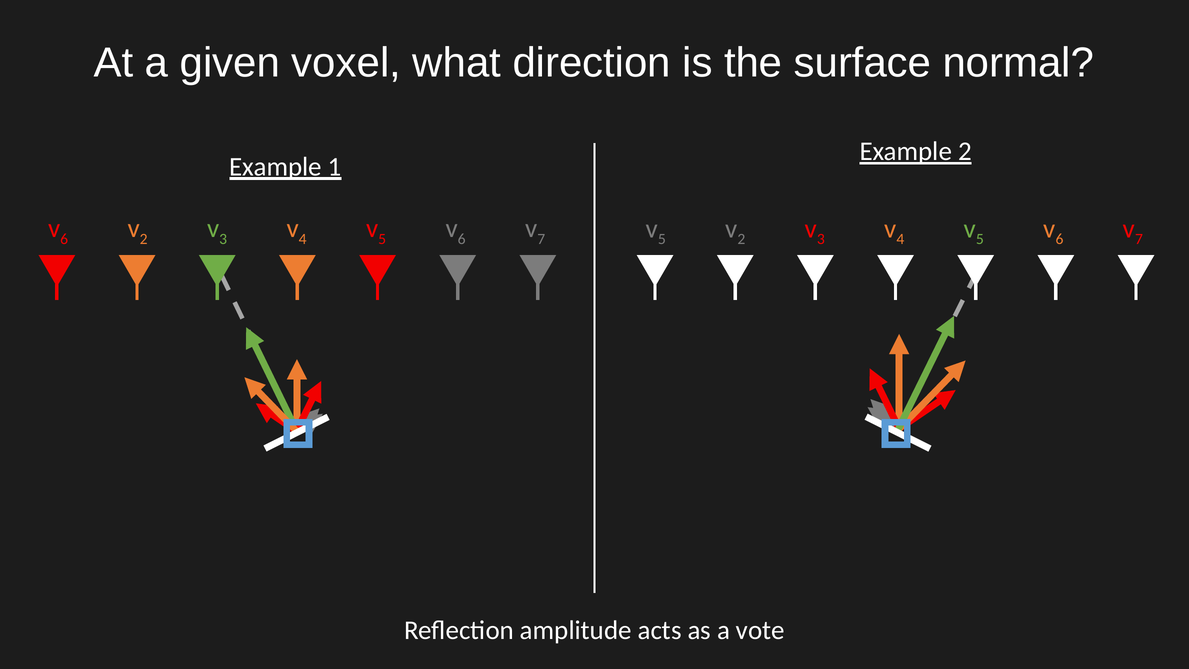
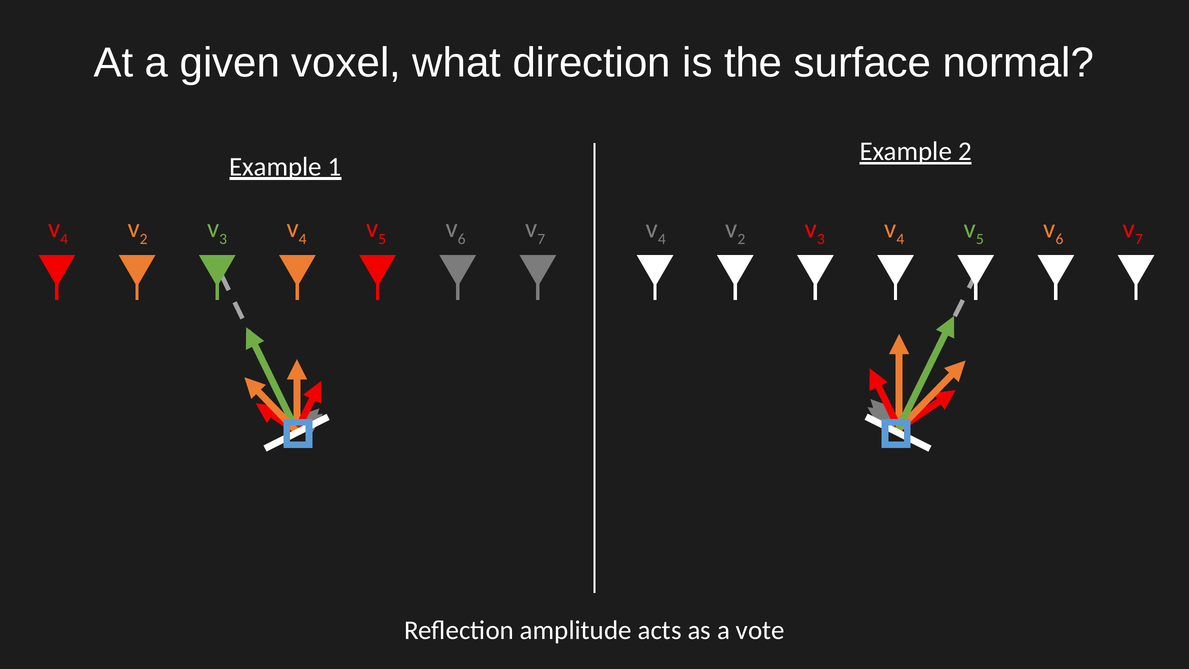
6: 6 -> 4 (64, 239)
5: 5 -> 4 (662, 239)
